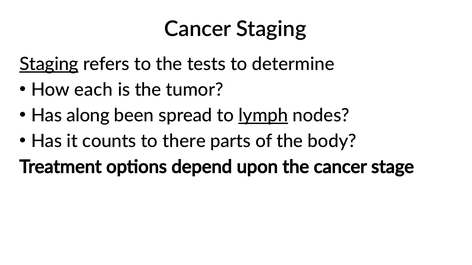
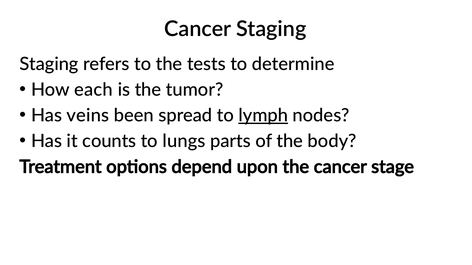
Staging underline: present -> none (49, 64)
along: along -> veins (88, 116)
there: there -> lungs (184, 141)
